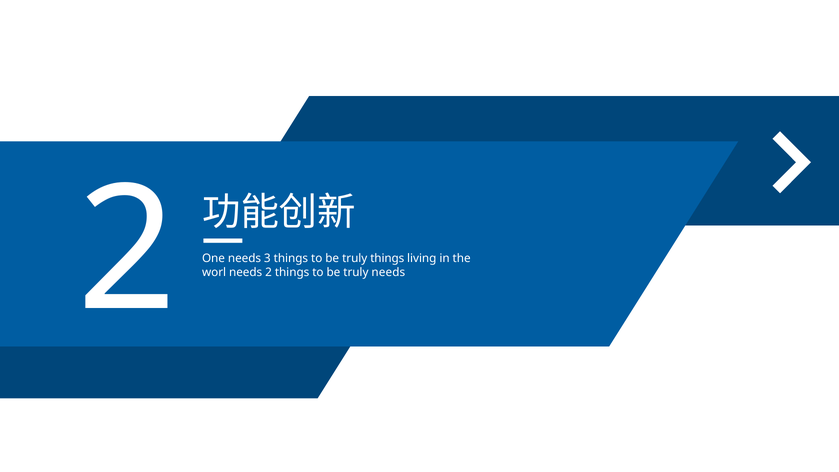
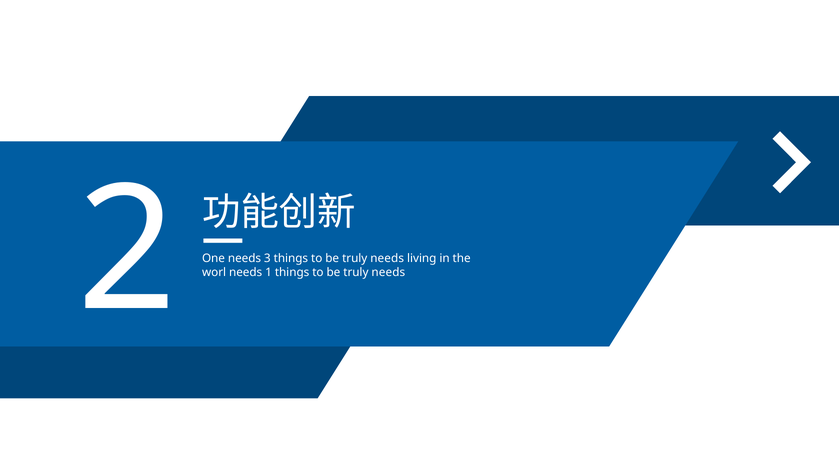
things: things -> needs (387, 259)
needs 2: 2 -> 1 (269, 273)
